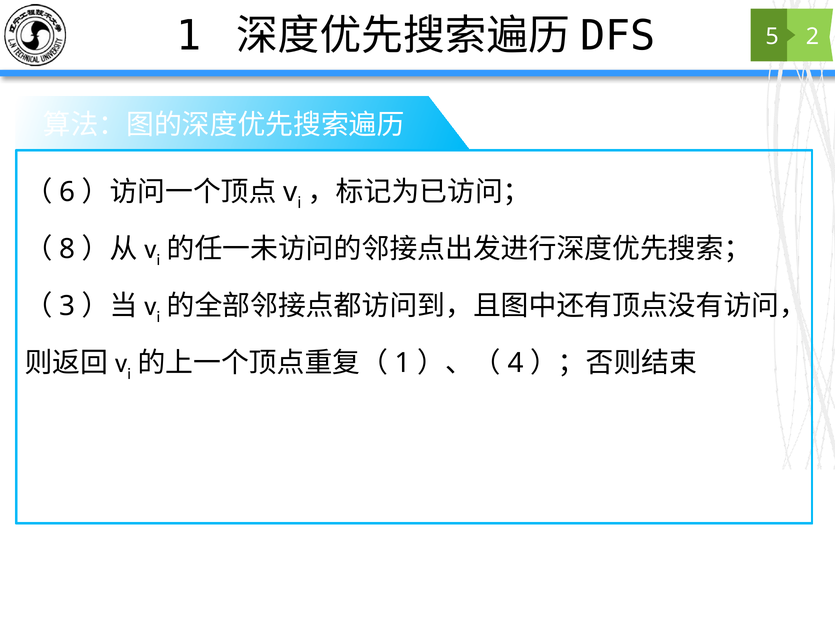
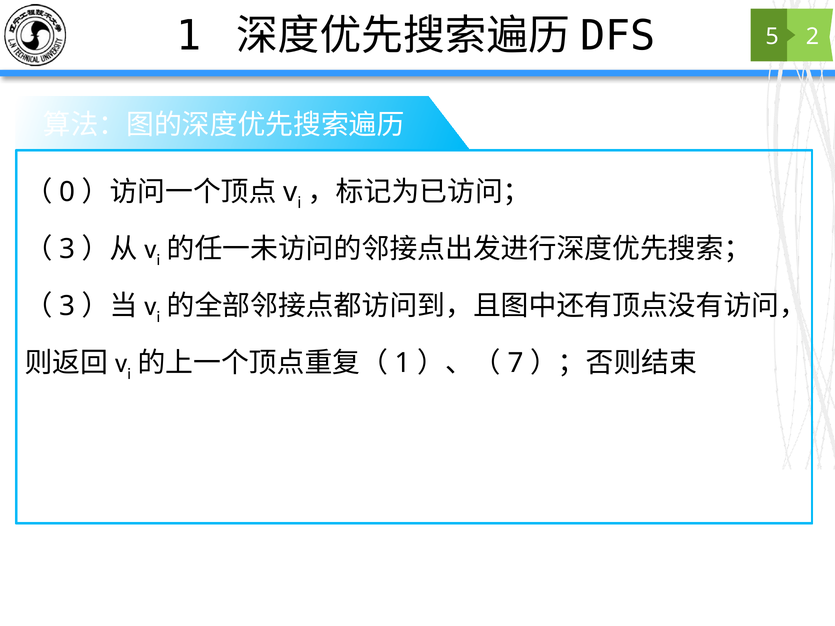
6: 6 -> 0 (67, 192)
8: 8 -> 3 (67, 249)
4: 4 -> 7 (515, 363)
